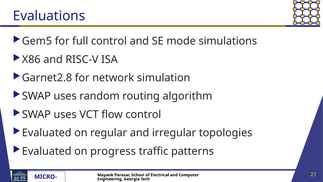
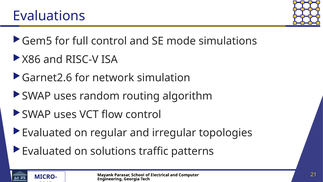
Garnet2.8: Garnet2.8 -> Garnet2.6 (47, 78)
progress: progress -> solutions (113, 151)
